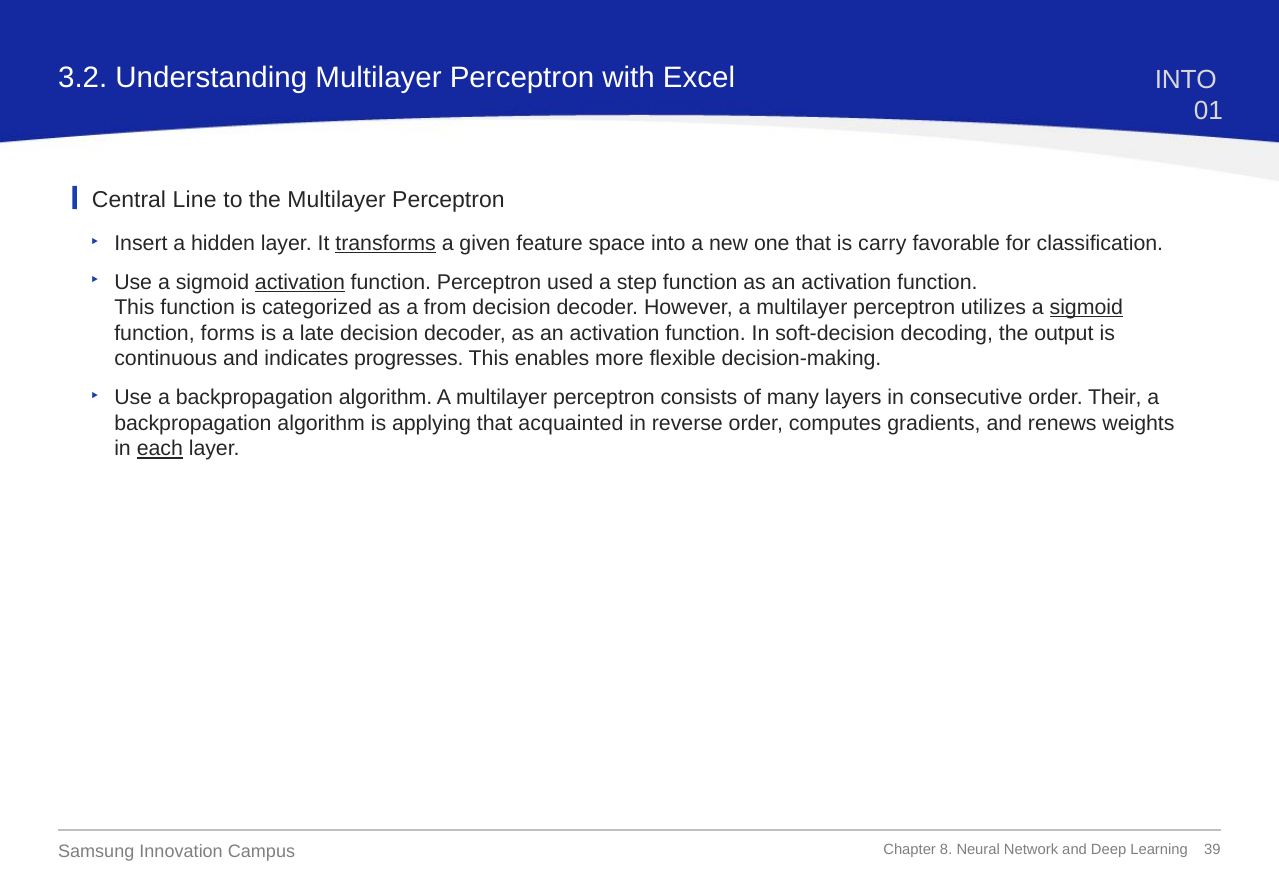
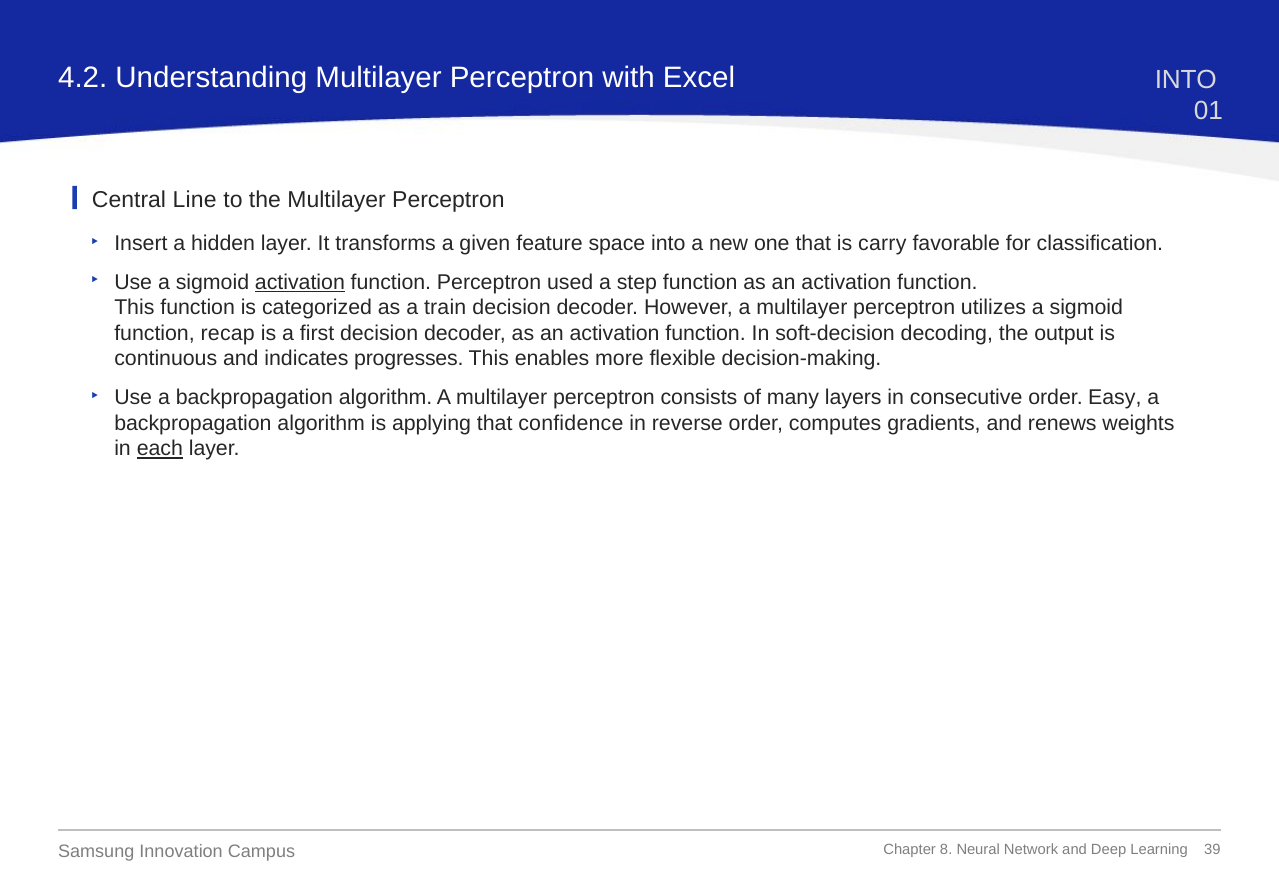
3.2: 3.2 -> 4.2 (83, 78)
transforms underline: present -> none (386, 243)
from: from -> train (445, 308)
sigmoid underline: present -> none (1086, 308)
forms: forms -> recap (228, 333)
late: late -> first (317, 333)
Their: Their -> Easy (1115, 398)
acquainted: acquainted -> confidence (571, 423)
